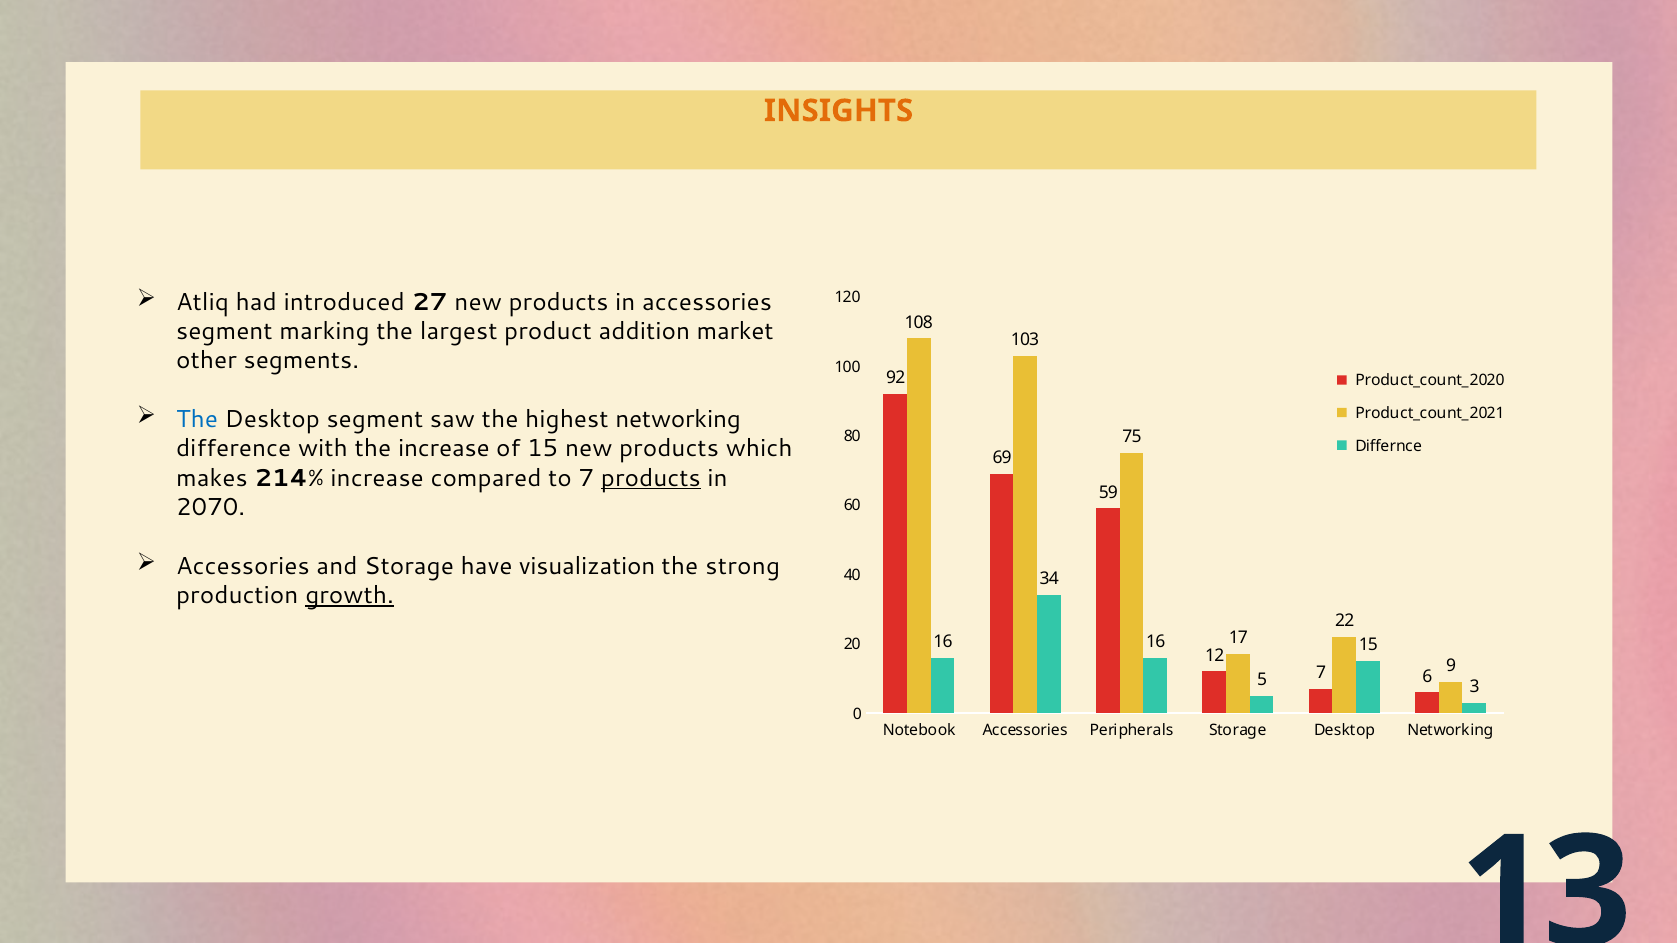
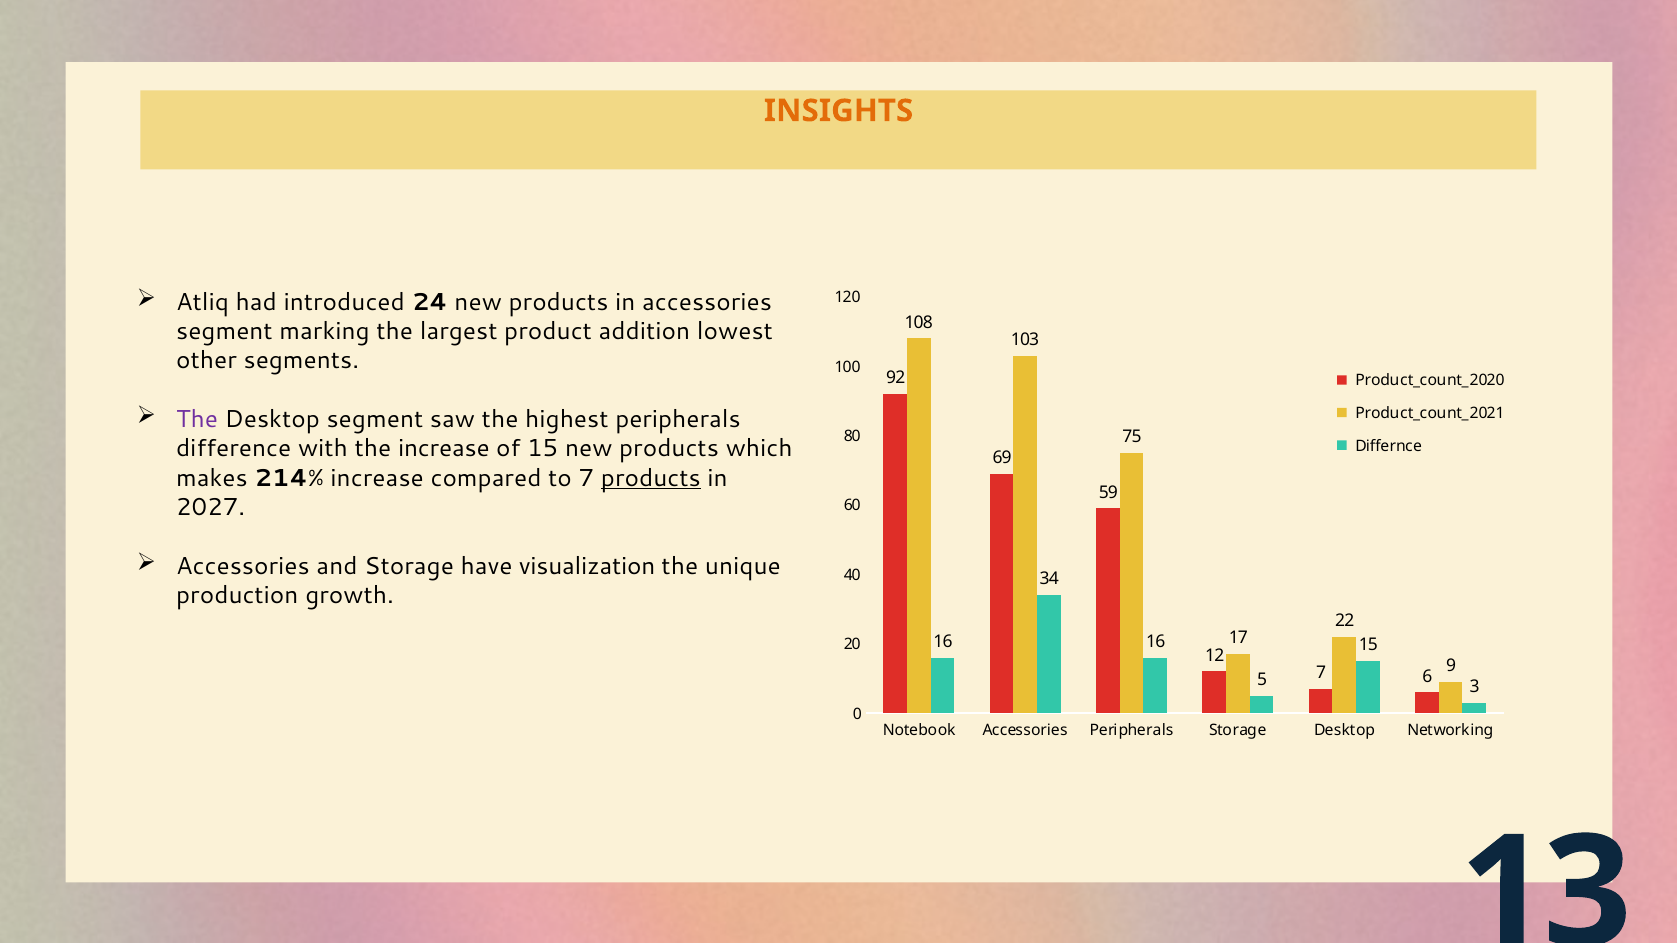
27: 27 -> 24 (430, 302)
market: market -> lowest (735, 332)
The colour: blue -> purple (197, 420)
highest networking: networking -> peripherals (678, 420)
2070: 2070 -> 2027 (211, 508)
strong: strong -> unique (743, 566)
growth underline: present -> none (350, 596)
